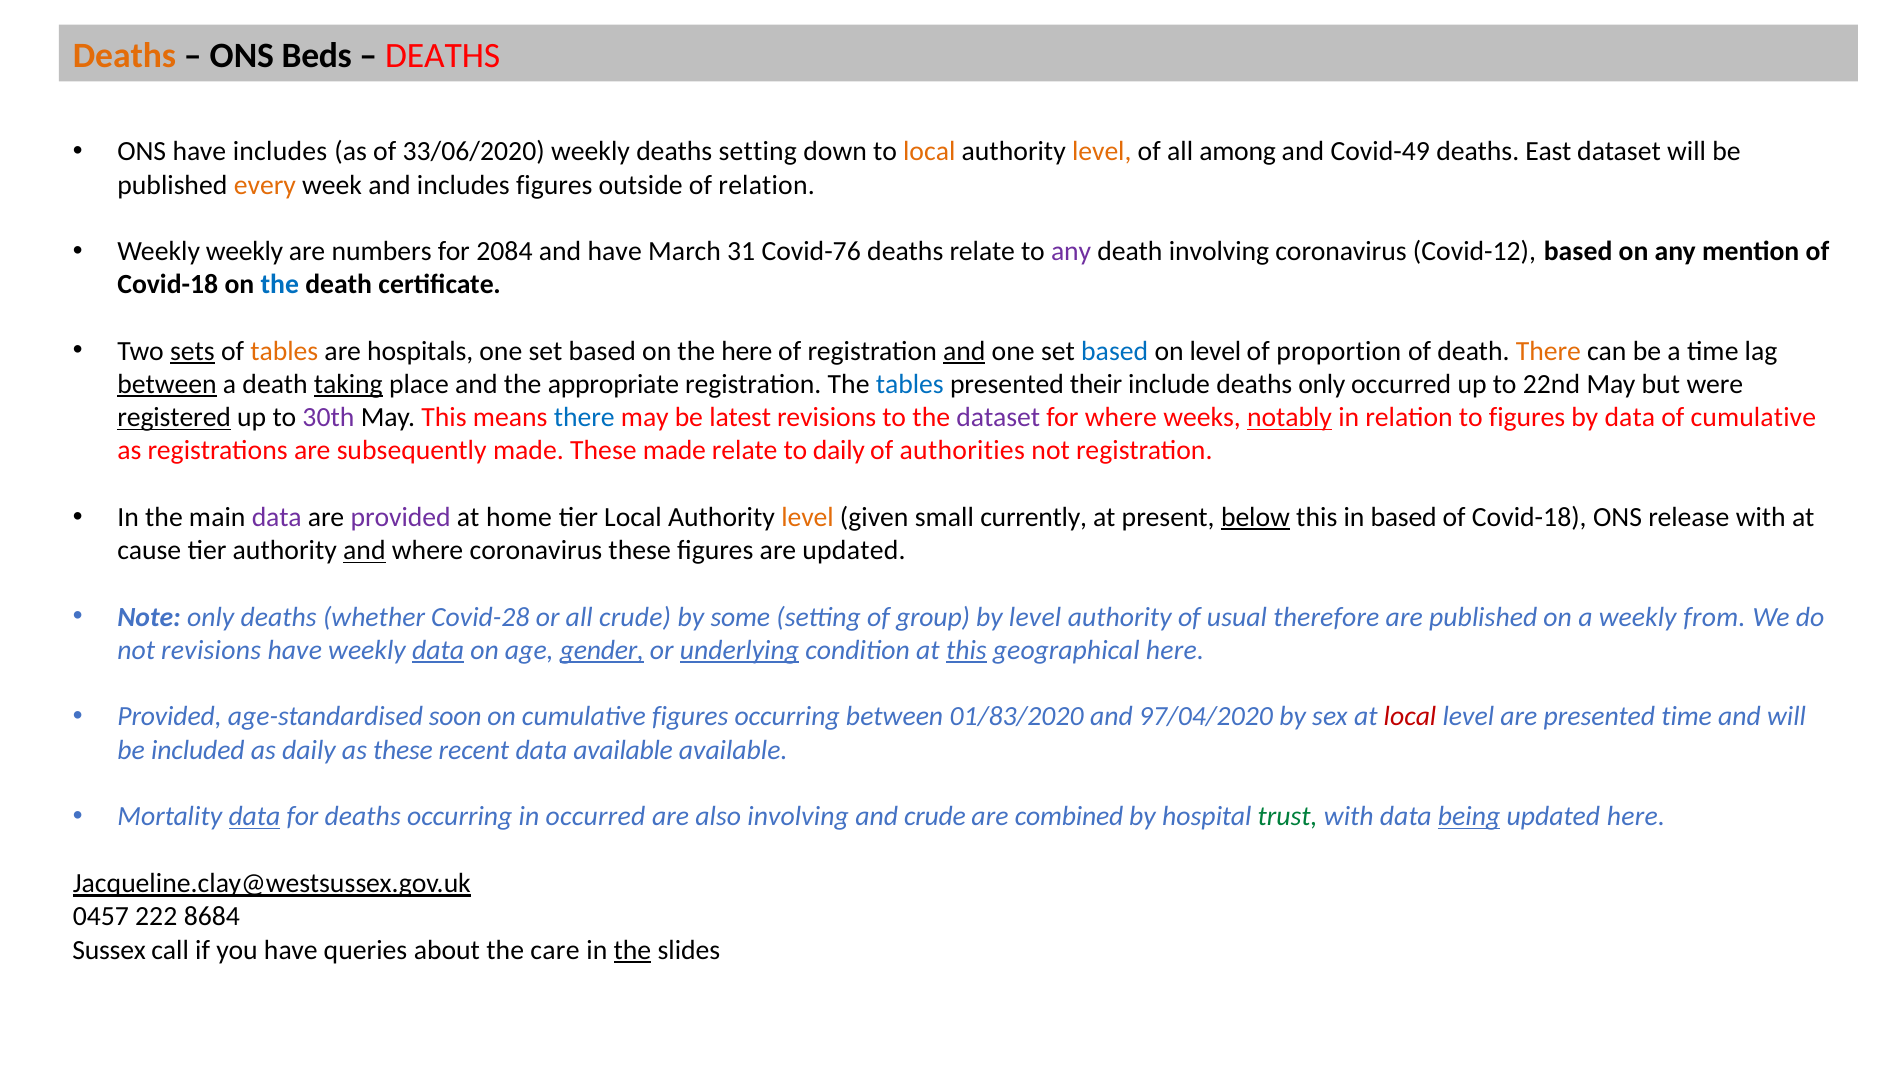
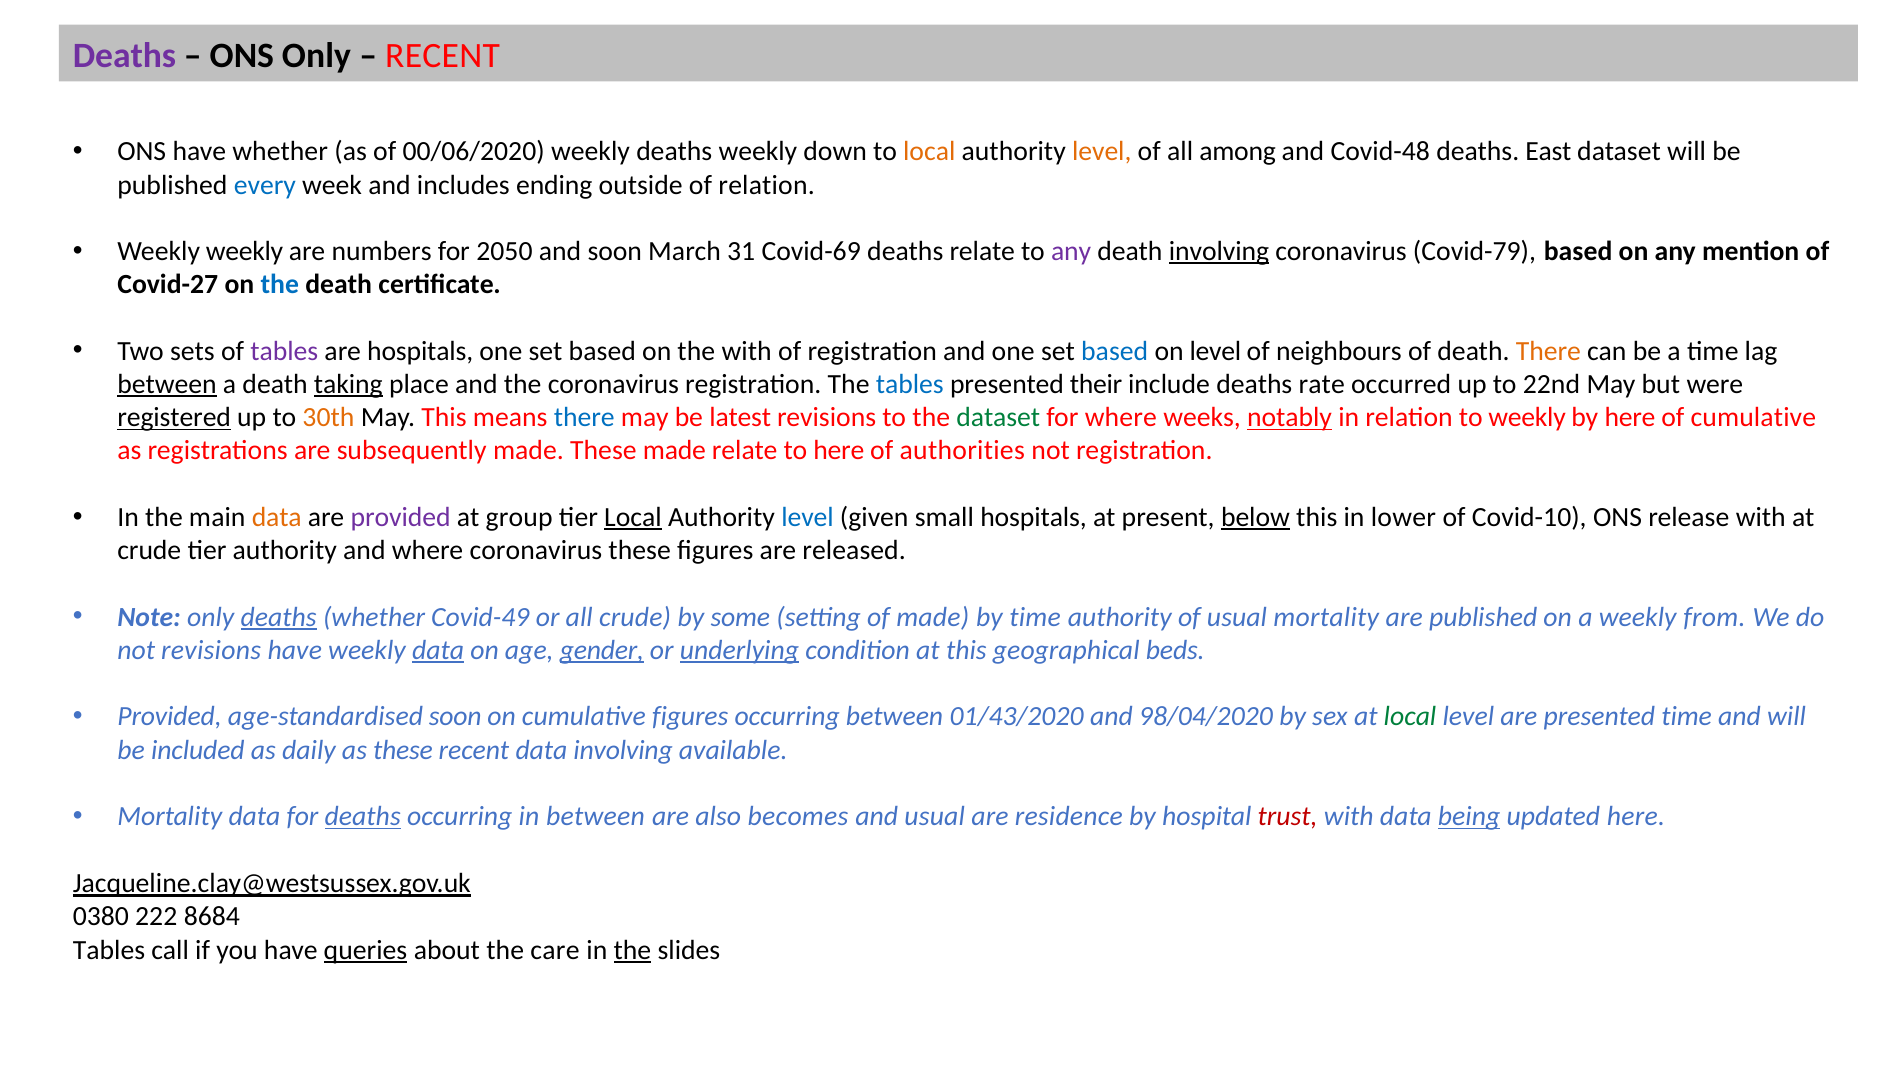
Deaths colour: orange -> purple (124, 56)
ONS Beds: Beds -> Only (317, 56)
DEATHS: DEATHS -> RECENT (443, 56)
have includes: includes -> whether (280, 152)
33/06/2020: 33/06/2020 -> 00/06/2020 (474, 152)
deaths setting: setting -> weekly (758, 152)
Covid-49: Covid-49 -> Covid-48 (1380, 152)
every colour: orange -> blue (265, 185)
includes figures: figures -> ending (554, 185)
2084: 2084 -> 2050 (504, 251)
and have: have -> soon (615, 251)
Covid-76: Covid-76 -> Covid-69 (811, 251)
involving underline: none -> present (1219, 251)
Covid-12: Covid-12 -> Covid-79 (1475, 251)
Covid-18: Covid-18 -> Covid-27 (168, 285)
sets underline: present -> none (192, 351)
tables colour: orange -> purple (284, 351)
the here: here -> with (747, 351)
and underline: present -> none (964, 351)
proportion: proportion -> neighbours (1339, 351)
the appropriate: appropriate -> coronavirus (613, 384)
deaths only: only -> rate (1322, 384)
30th colour: purple -> orange (328, 418)
dataset colour: purple -> green (998, 418)
to figures: figures -> weekly (1527, 418)
by data: data -> here (1630, 418)
to daily: daily -> here (839, 451)
data colour: purple -> orange (277, 517)
home: home -> group (519, 517)
Local underline: none -> present (633, 517)
level colour: orange -> blue (808, 517)
small currently: currently -> hospitals (1034, 517)
in based: based -> lower (1403, 517)
Covid-18: Covid-18 -> Covid-10 (1529, 517)
cause: cause -> crude (149, 551)
and underline: present -> none (364, 551)
are updated: updated -> released (854, 551)
deaths underline: none -> present (279, 617)
Covid-28: Covid-28 -> Covid-49 (480, 617)
of group: group -> made (933, 617)
by level: level -> time (1035, 617)
usual therefore: therefore -> mortality (1326, 617)
this underline: present -> none (966, 650)
geographical here: here -> beds (1175, 650)
01/83/2020: 01/83/2020 -> 01/43/2020 (1017, 717)
97/04/2020: 97/04/2020 -> 98/04/2020 (1206, 717)
local colour: red -> green (1410, 717)
data available: available -> involving (623, 750)
data underline: present -> none (254, 817)
deaths underline: none -> present (363, 817)
in occurred: occurred -> between (596, 817)
also involving: involving -> becomes (798, 817)
and crude: crude -> usual (935, 817)
combined: combined -> residence (1069, 817)
trust colour: green -> red (1288, 817)
0457: 0457 -> 0380 (101, 917)
Sussex: Sussex -> Tables (109, 950)
queries underline: none -> present (366, 950)
